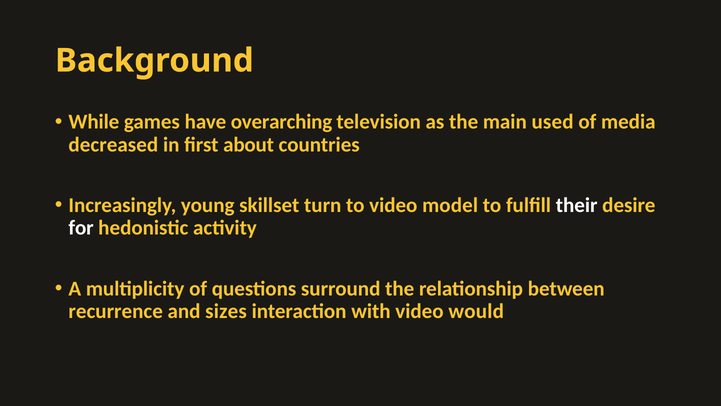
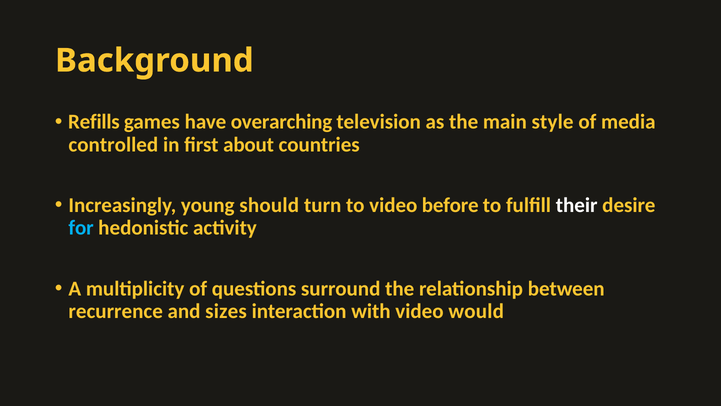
While: While -> Refills (94, 122)
used: used -> style (553, 122)
decreased: decreased -> controlled (113, 145)
skillset: skillset -> should (269, 205)
model: model -> before (450, 205)
for colour: white -> light blue (81, 228)
